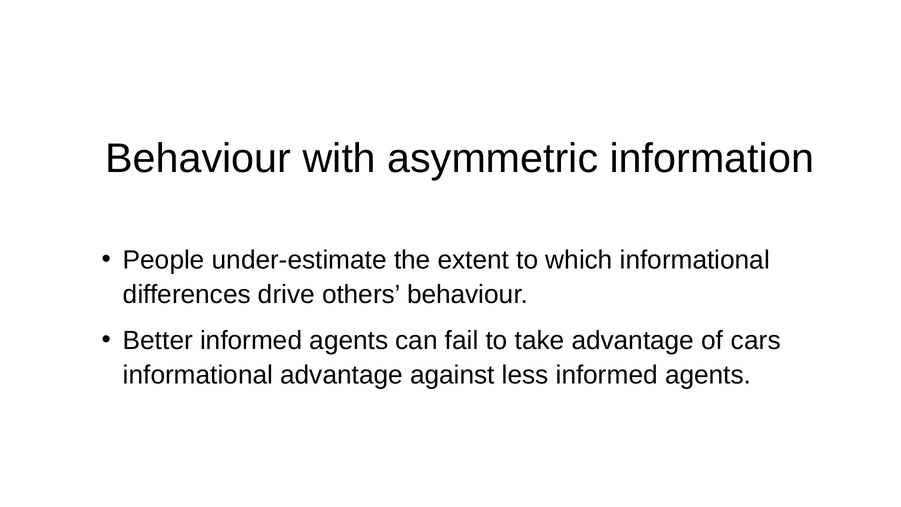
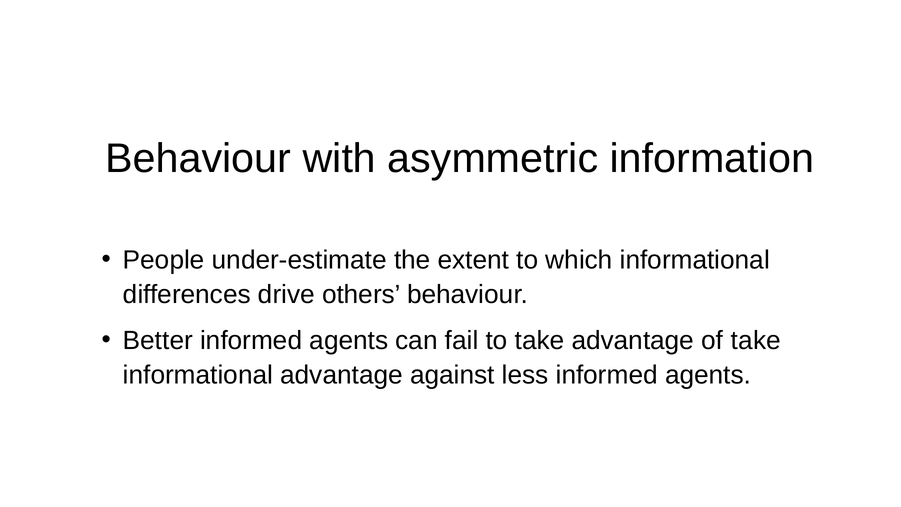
of cars: cars -> take (756, 340)
